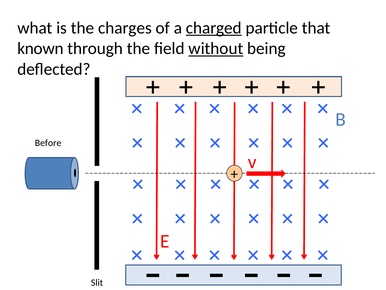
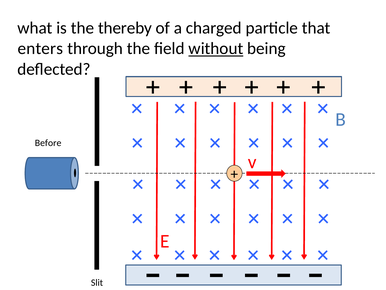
charges: charges -> thereby (125, 28)
charged underline: present -> none (214, 28)
known: known -> enters (40, 48)
